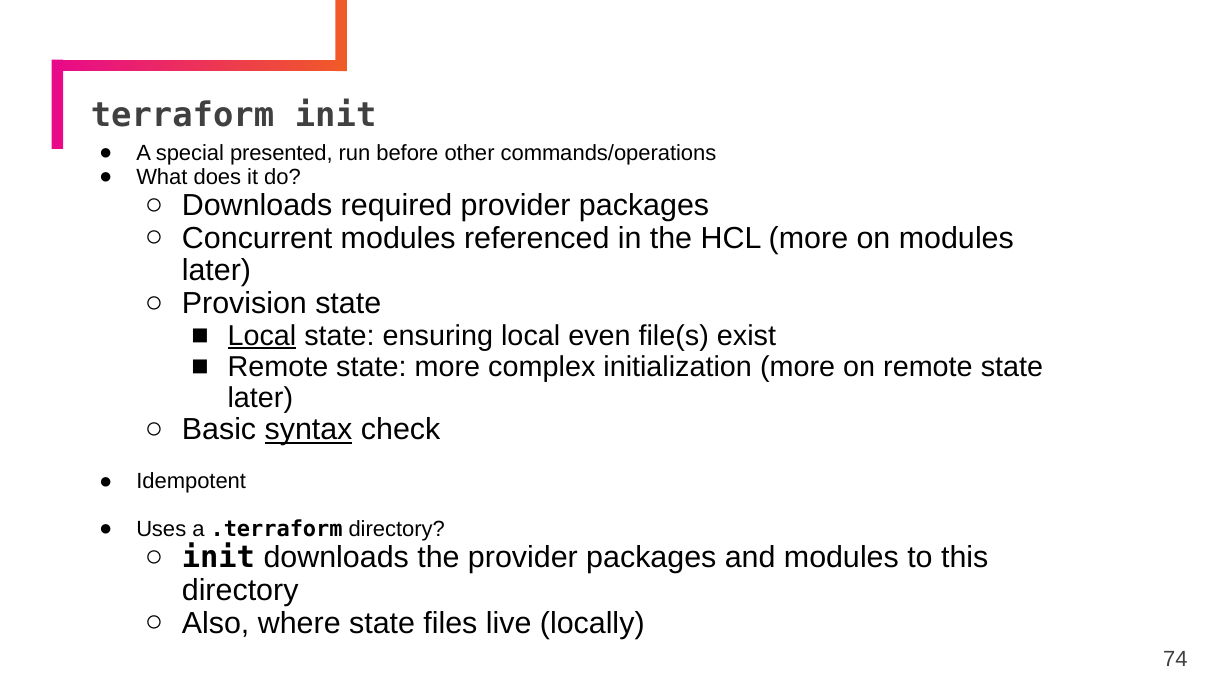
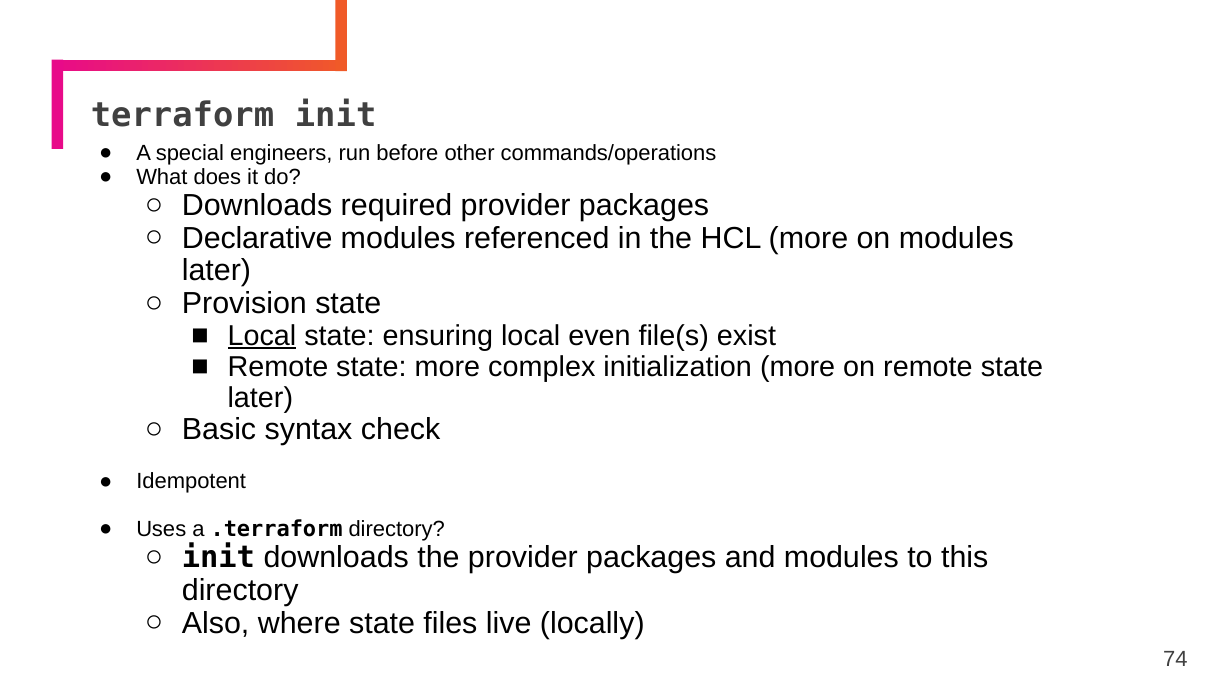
presented: presented -> engineers (281, 153)
Concurrent: Concurrent -> Declarative (257, 238)
syntax underline: present -> none (309, 430)
